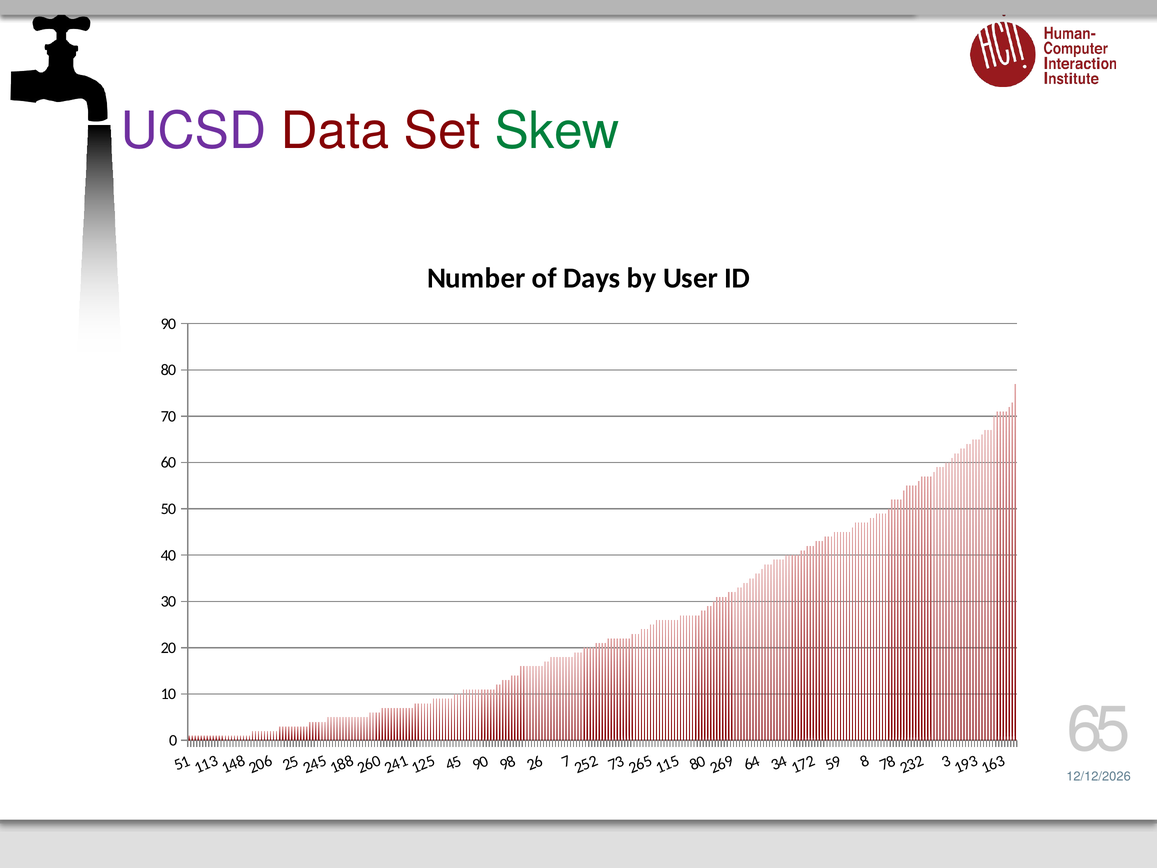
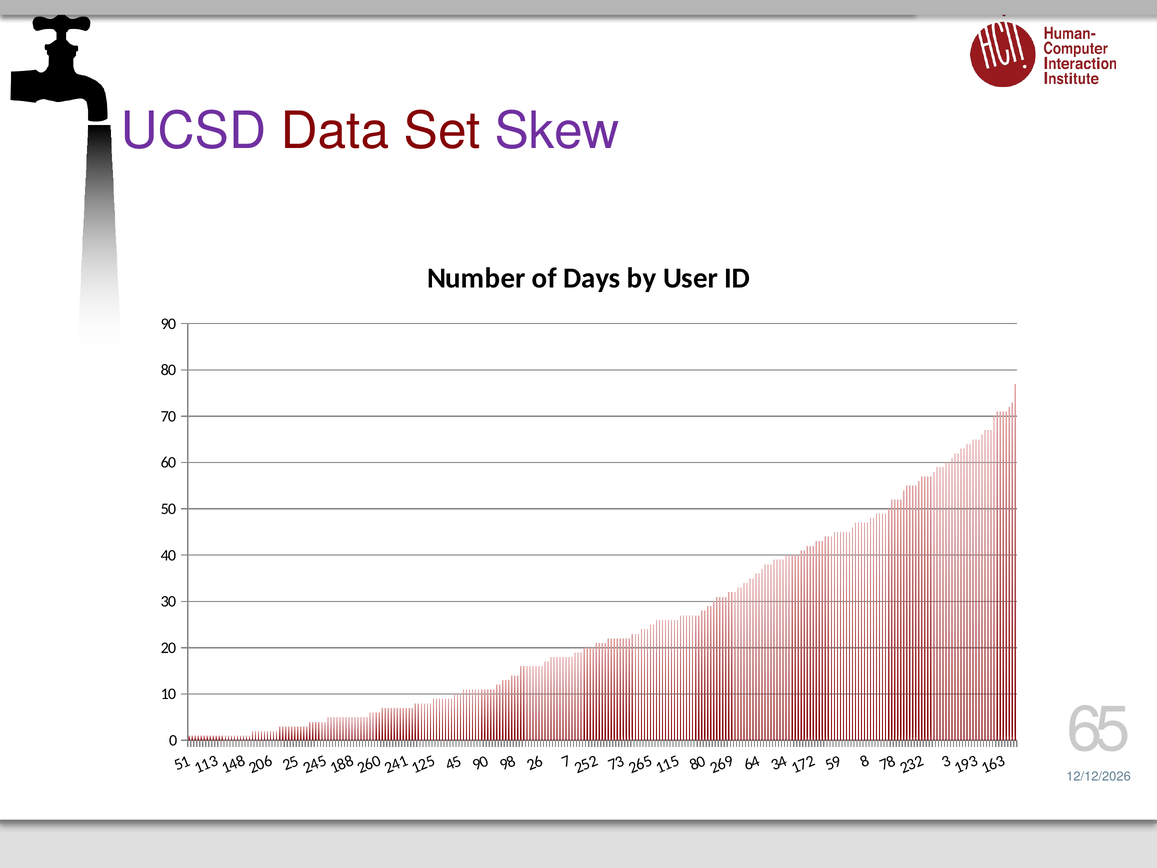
Skew colour: green -> purple (557, 131)
